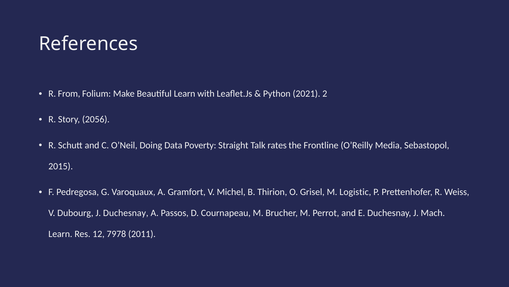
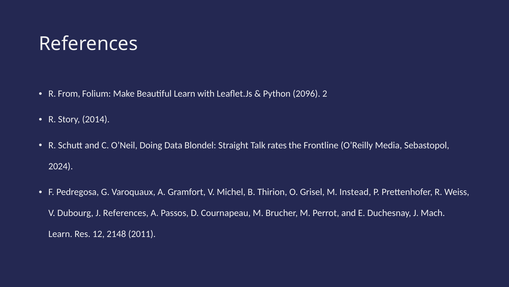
2021: 2021 -> 2096 (306, 93)
2056: 2056 -> 2014 (96, 119)
Poverty: Poverty -> Blondel (200, 145)
2015: 2015 -> 2024 (61, 166)
Logistic: Logistic -> Instead (355, 192)
J Duchesnay: Duchesnay -> References (126, 213)
7978: 7978 -> 2148 (116, 233)
